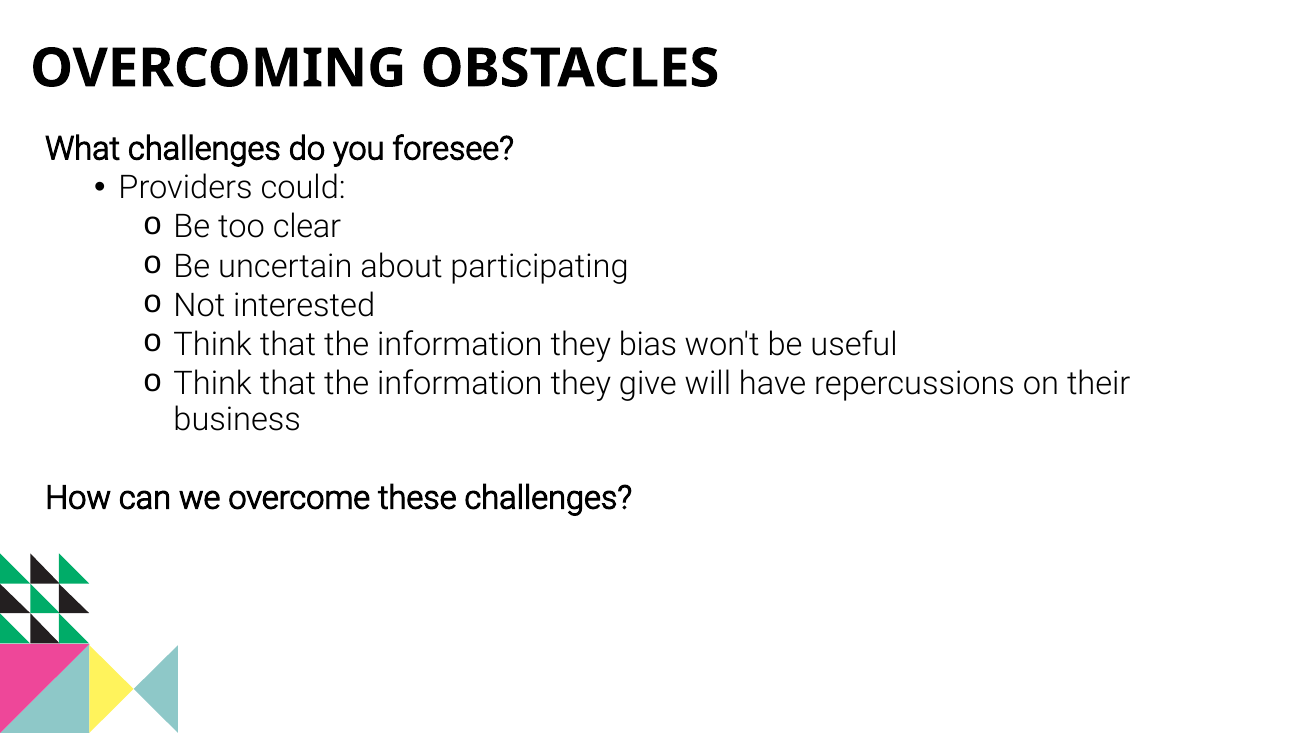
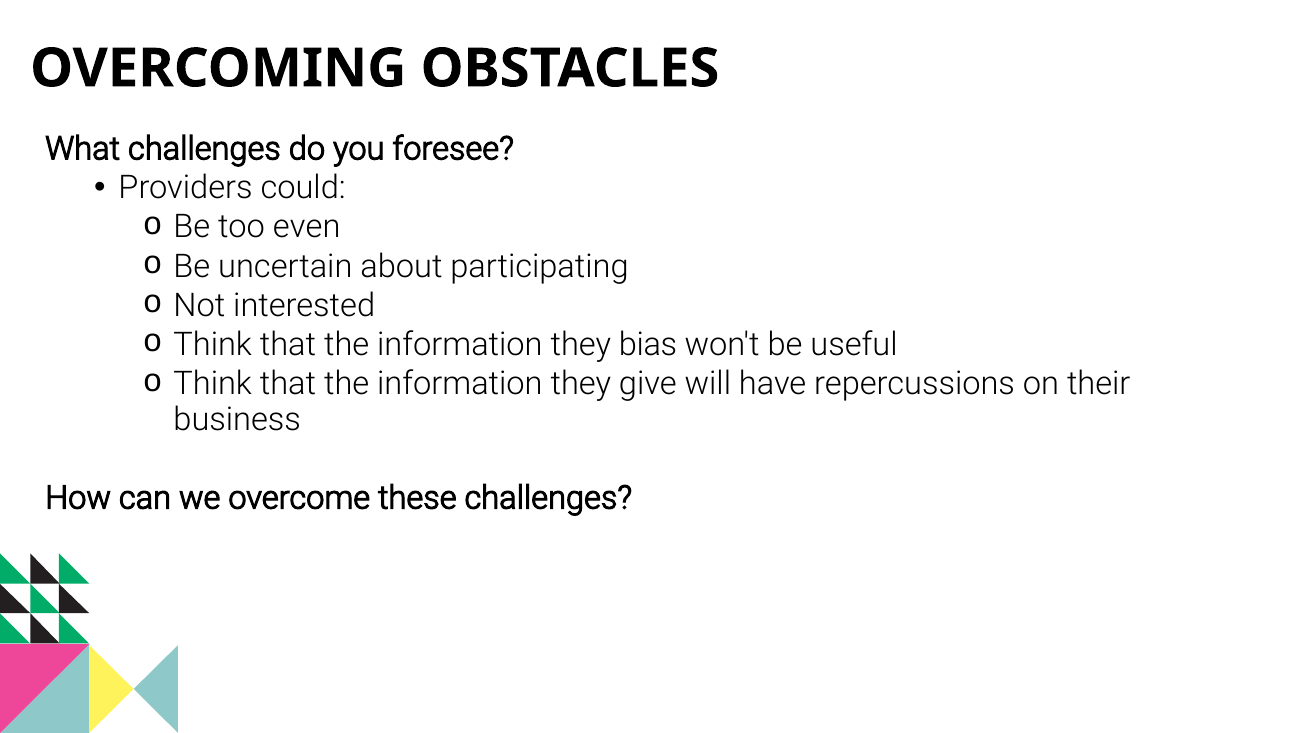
clear: clear -> even (307, 227)
